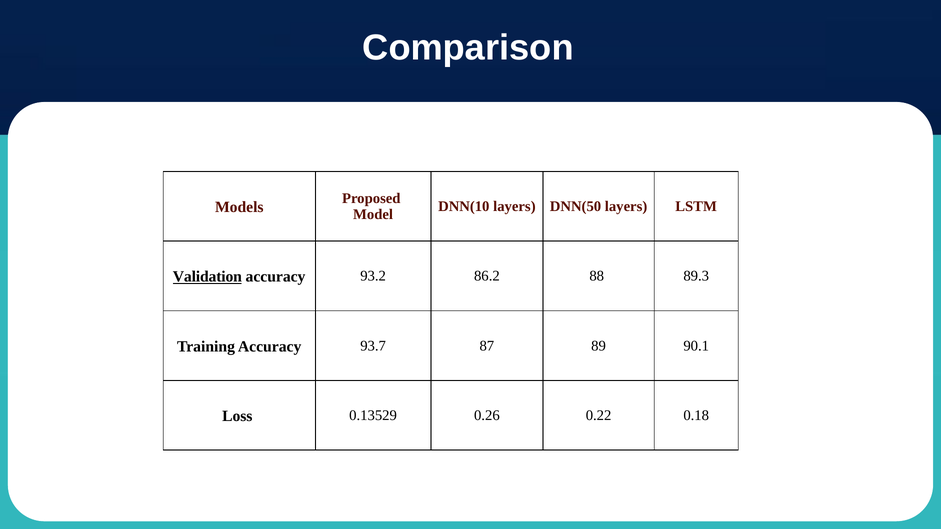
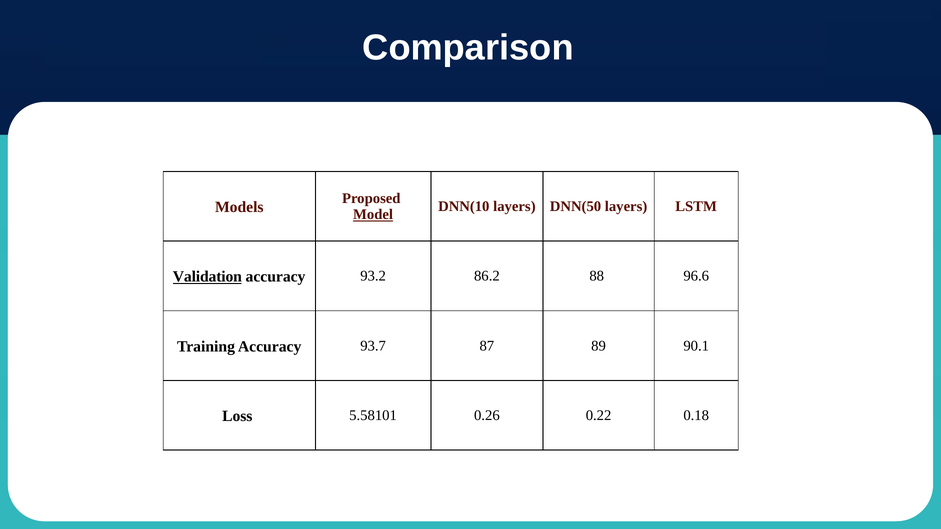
Model underline: none -> present (373, 215)
89.3: 89.3 -> 96.6 (696, 276)
0.13529: 0.13529 -> 5.58101 (373, 416)
